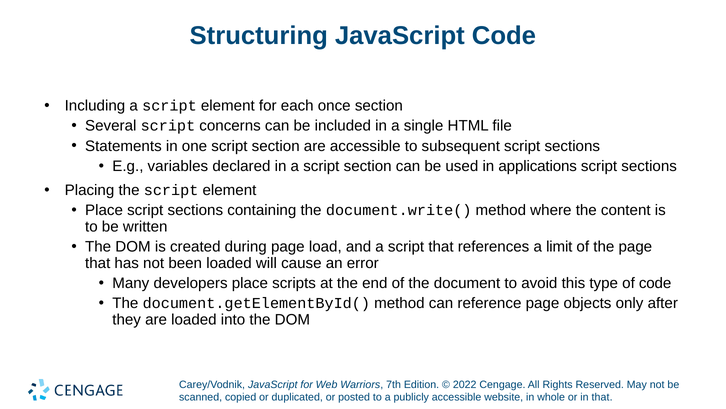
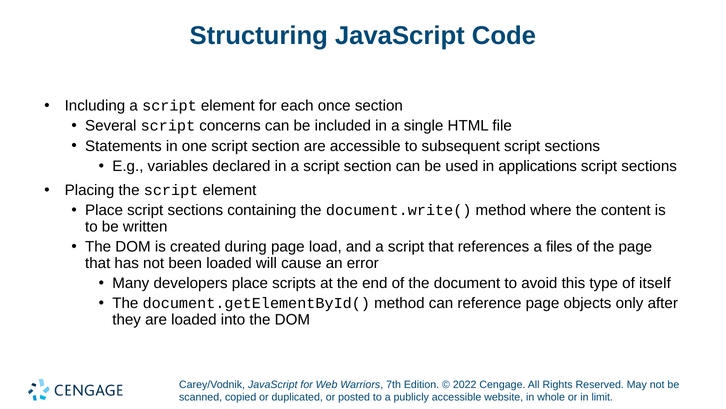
limit: limit -> files (559, 246)
of code: code -> itself (655, 283)
in that: that -> limit (602, 397)
